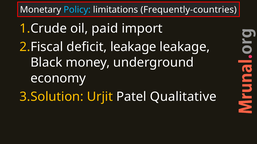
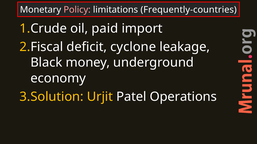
Policy colour: light blue -> pink (77, 10)
deficit leakage: leakage -> cyclone (133, 47)
Qualitative: Qualitative -> Operations (183, 97)
